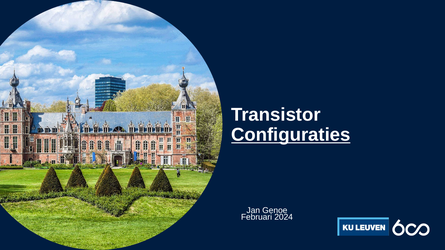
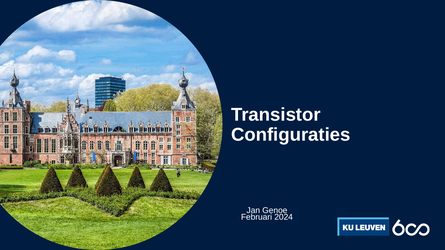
Configuraties underline: present -> none (291, 135)
